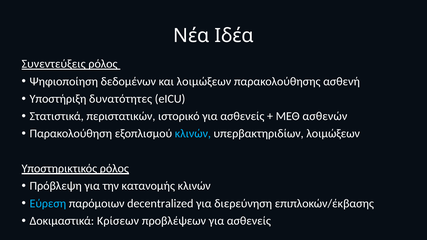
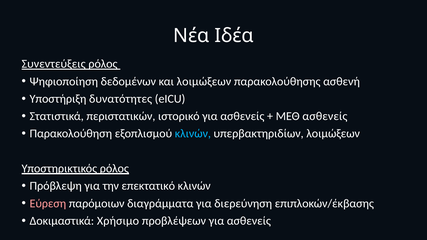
ΜΕΘ ασθενών: ασθενών -> ασθενείς (325, 116)
κατανομής: κατανομής -> επεκτατικό (148, 186)
Εύρεση colour: light blue -> pink (48, 204)
decentralized: decentralized -> διαγράμματα (160, 204)
Κρίσεων: Κρίσεων -> Χρήσιμο (118, 221)
